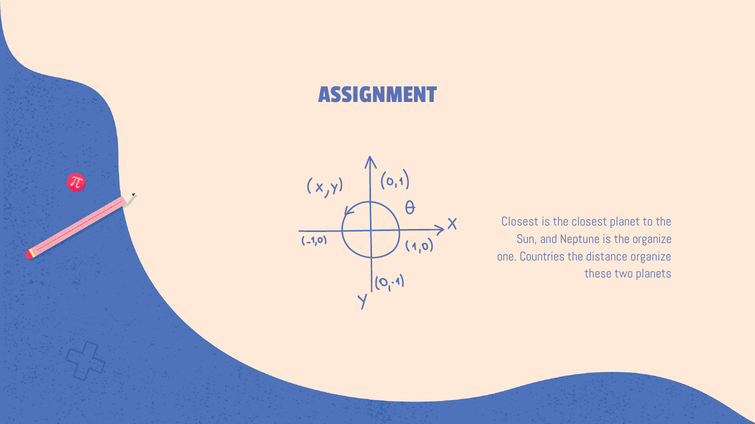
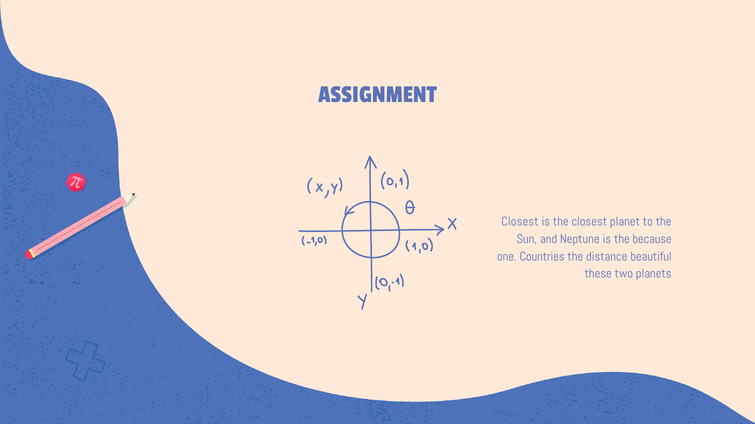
the organize: organize -> because (652, 240)
distance organize: organize -> beautiful (651, 257)
